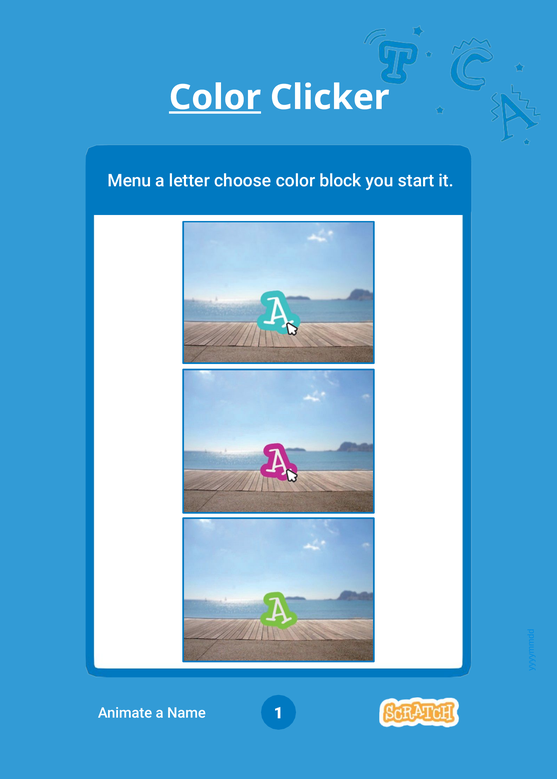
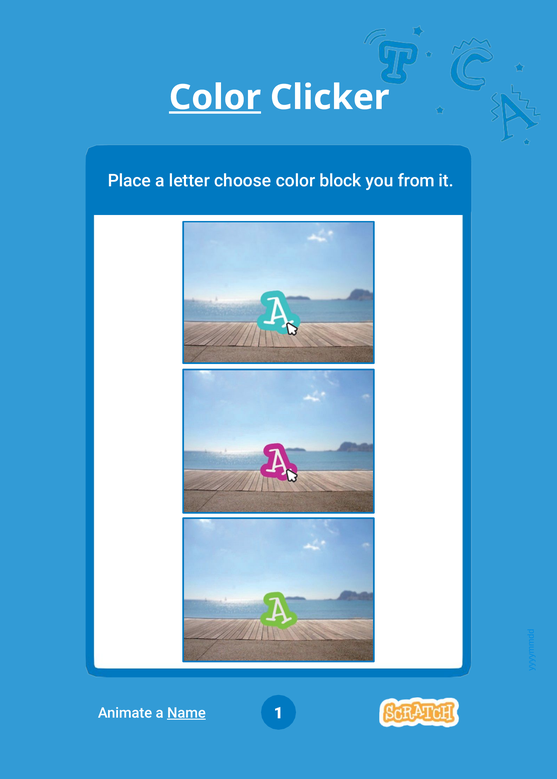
Menu: Menu -> Place (129, 181)
start: start -> from (416, 181)
Name underline: none -> present (186, 714)
